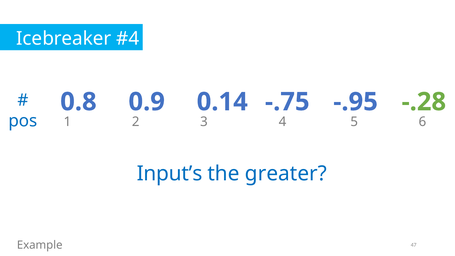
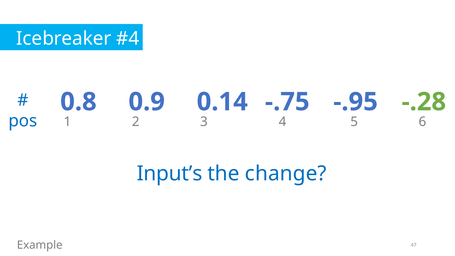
greater: greater -> change (286, 174)
